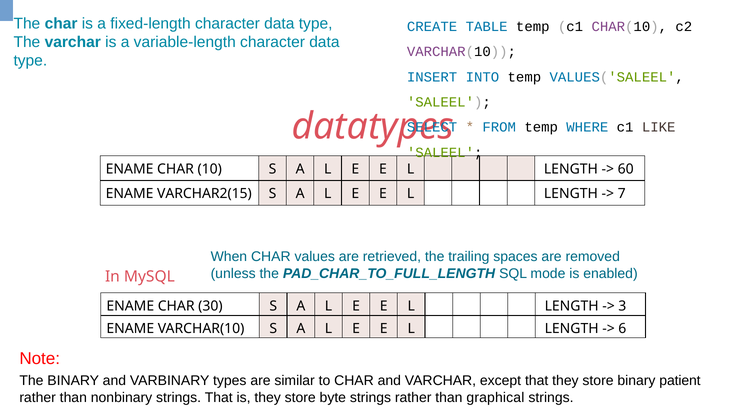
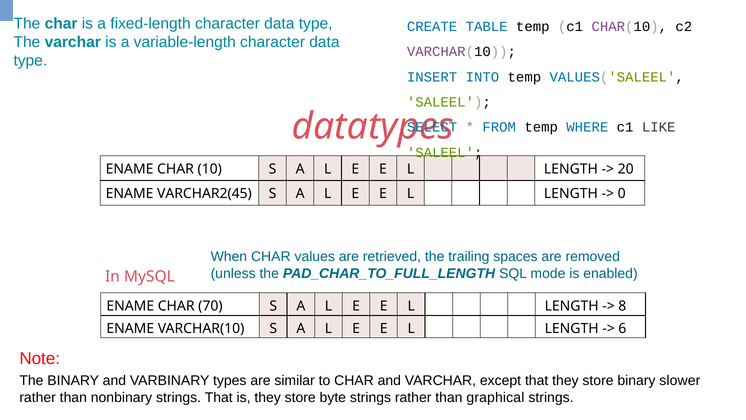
60: 60 -> 20 (626, 169)
VARCHAR2(15: VARCHAR2(15 -> VARCHAR2(45 (204, 193)
7: 7 -> 0 (622, 193)
30: 30 -> 70 (210, 306)
3: 3 -> 8 (622, 306)
patient: patient -> slower (680, 380)
